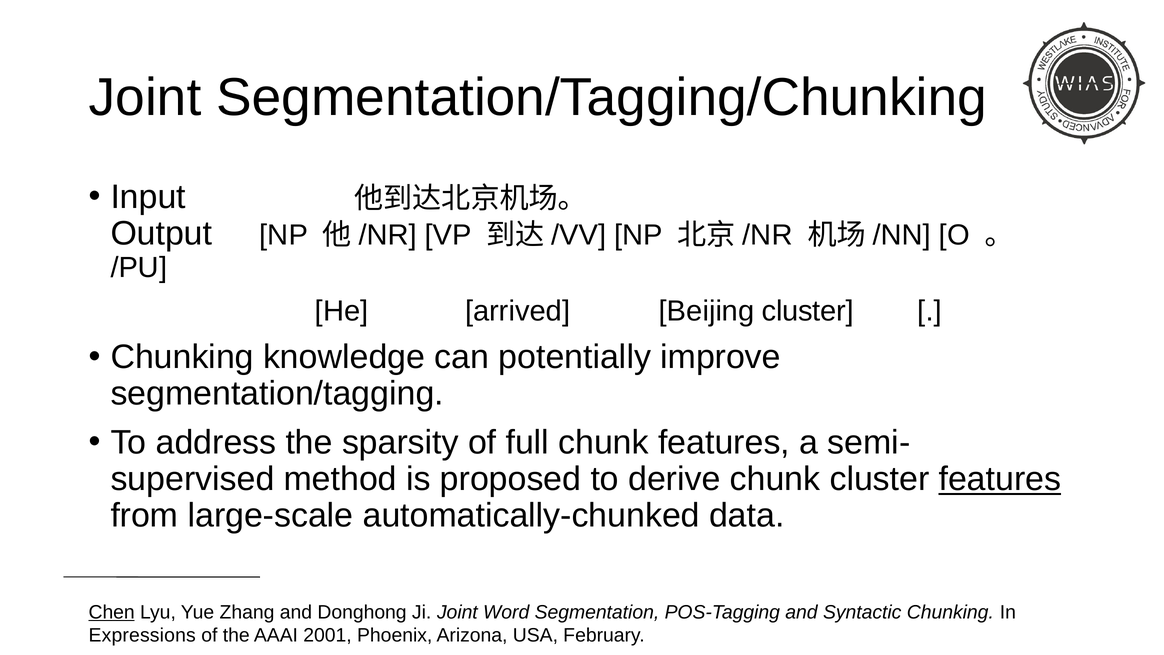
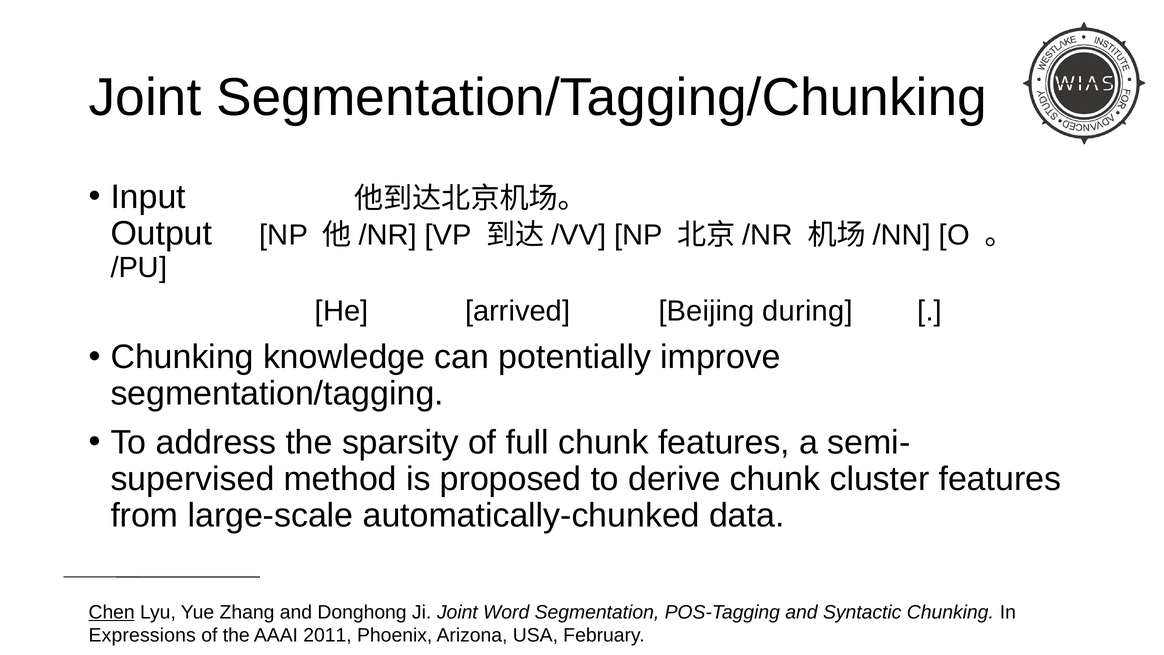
Beijing cluster: cluster -> during (808, 311)
features underline: present -> none (1000, 479)
2001: 2001 -> 2011 (328, 635)
